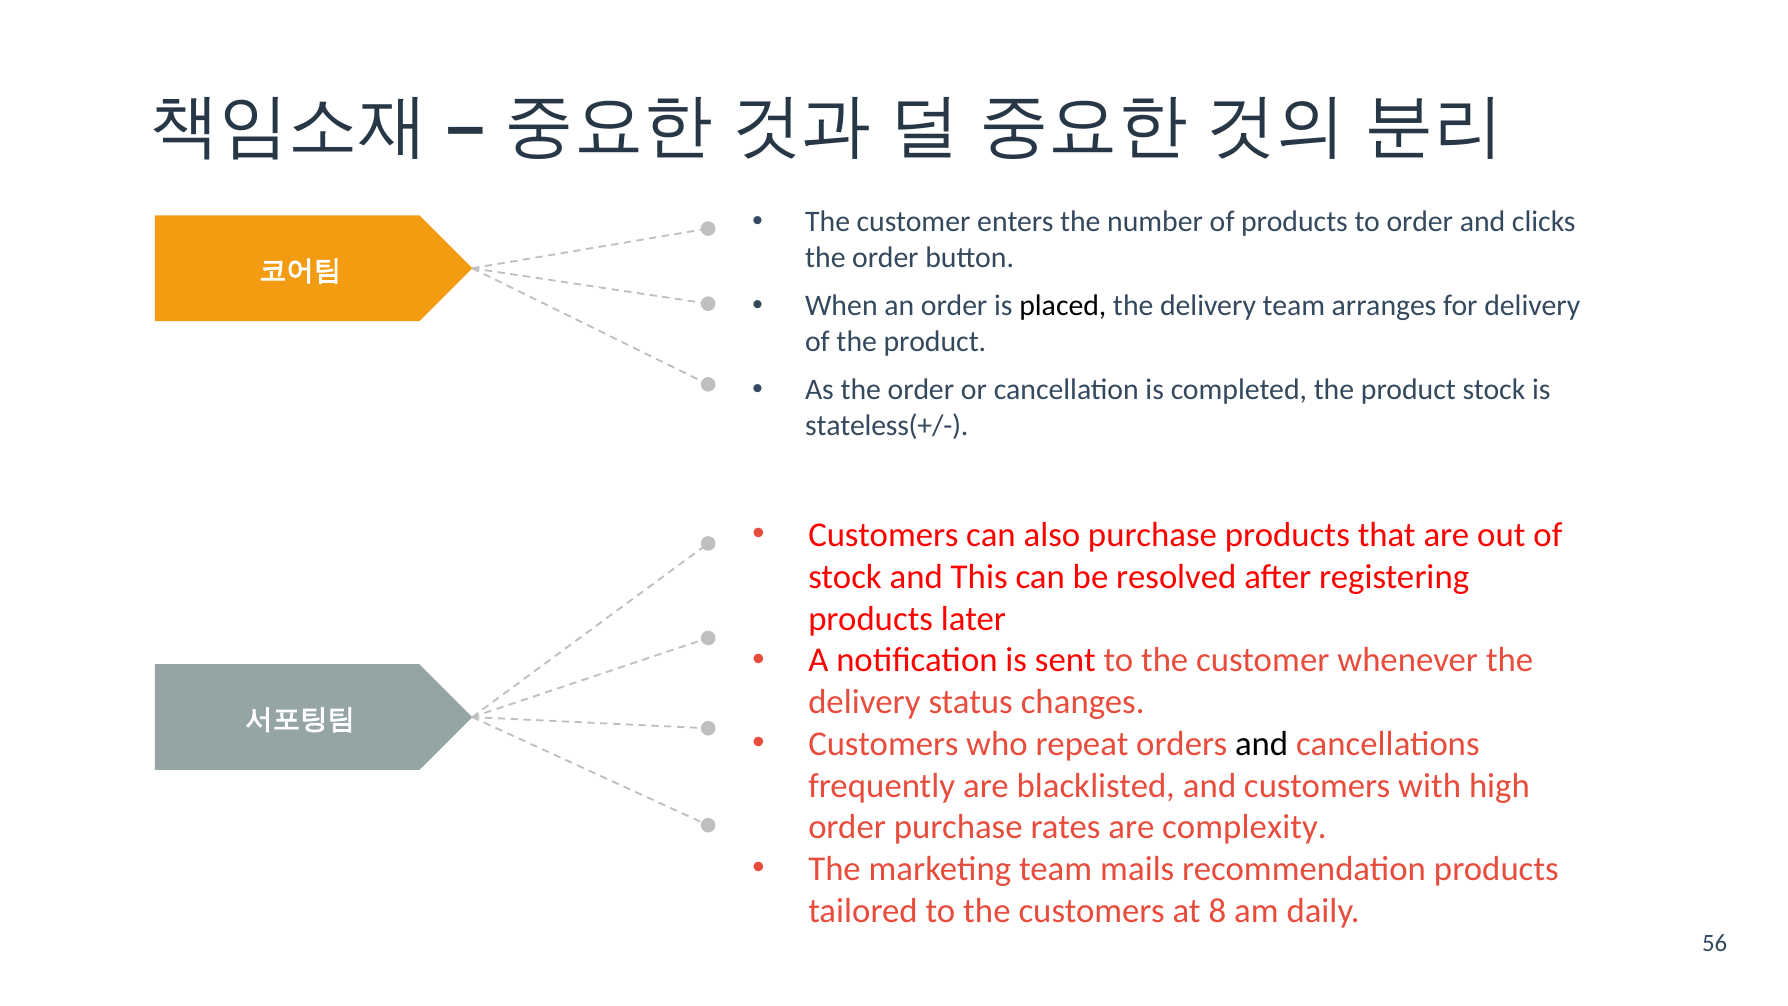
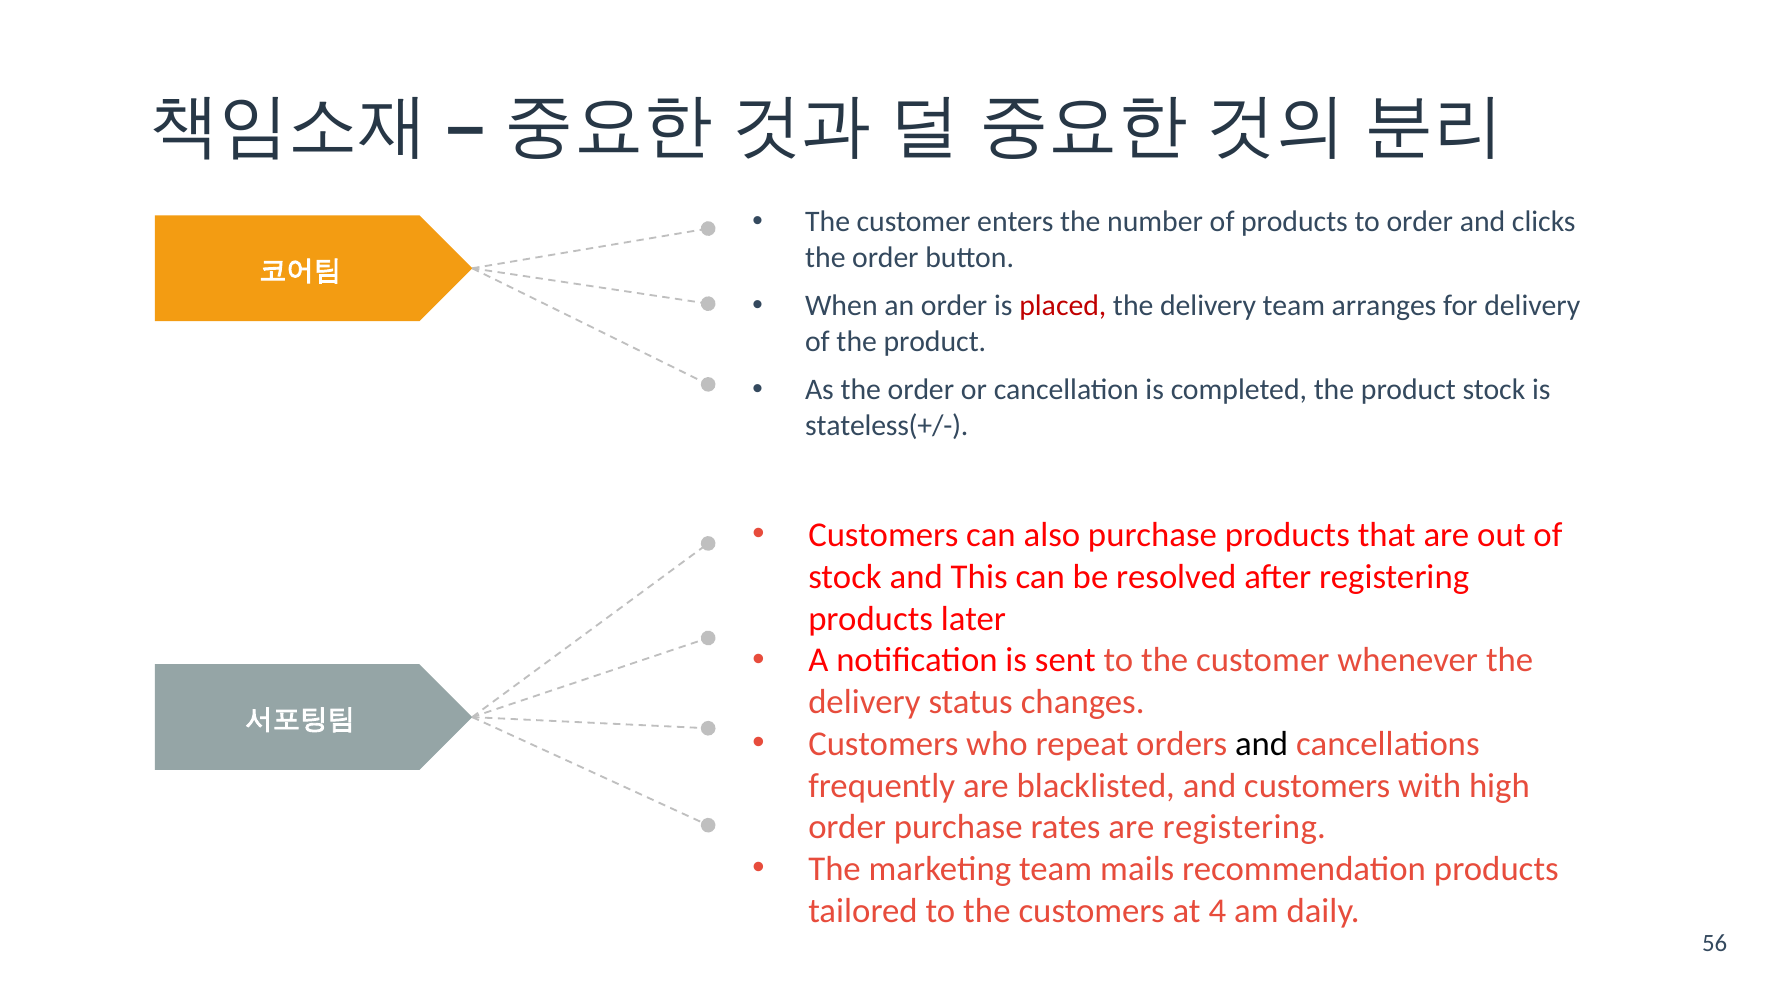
placed colour: black -> red (1063, 306)
are complexity: complexity -> registering (1244, 827)
8: 8 -> 4 (1217, 911)
